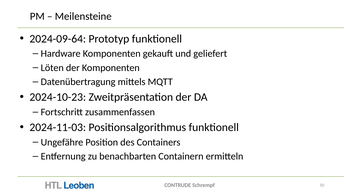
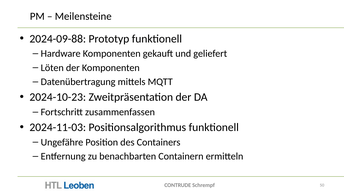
2024-09-64: 2024-09-64 -> 2024-09-88 (58, 39)
